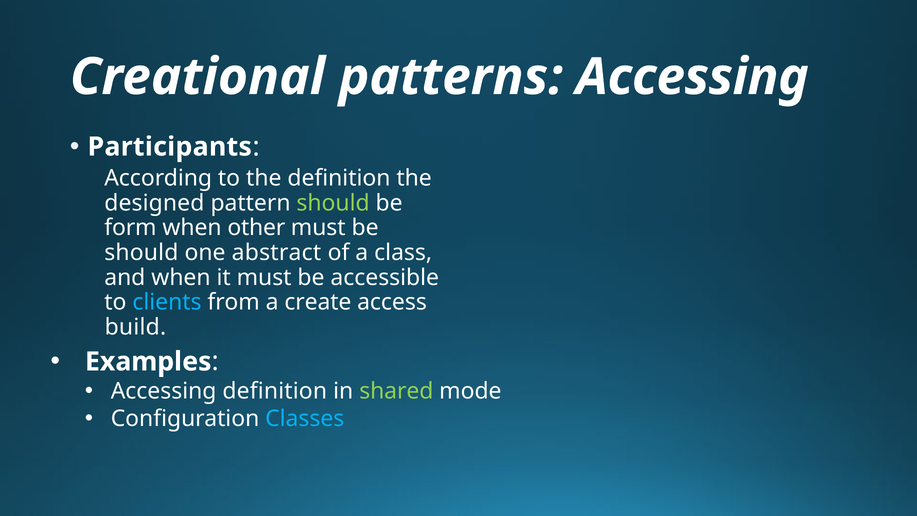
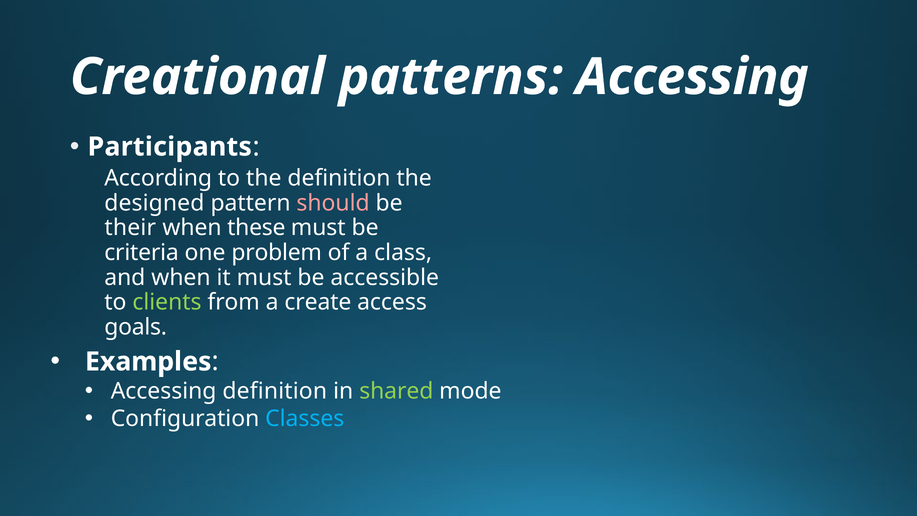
should colour: light green -> pink (333, 203)
form: form -> their (130, 228)
other: other -> these (256, 228)
should: should -> criteria (142, 253)
abstract: abstract -> problem (277, 253)
clients colour: light blue -> light green (167, 302)
build: build -> goals (136, 327)
